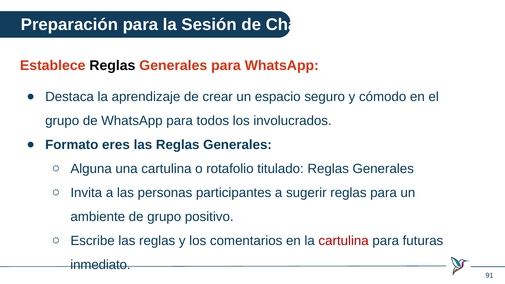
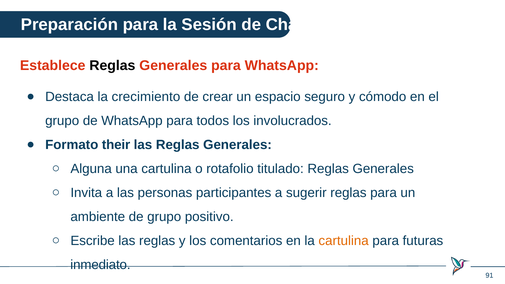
aprendizaje: aprendizaje -> crecimiento (146, 97)
eres: eres -> their (116, 145)
cartulina colour: red -> orange (344, 241)
